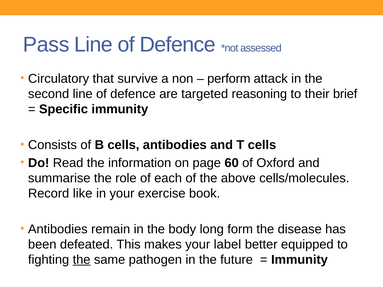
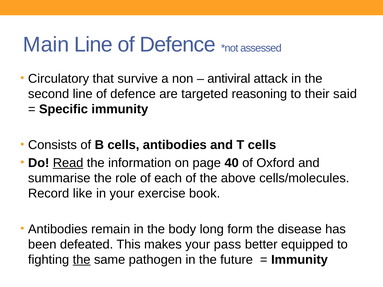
Pass: Pass -> Main (46, 45)
perform: perform -> antiviral (229, 79)
brief: brief -> said (345, 94)
Read underline: none -> present (68, 163)
60: 60 -> 40 (232, 163)
label: label -> pass (227, 245)
